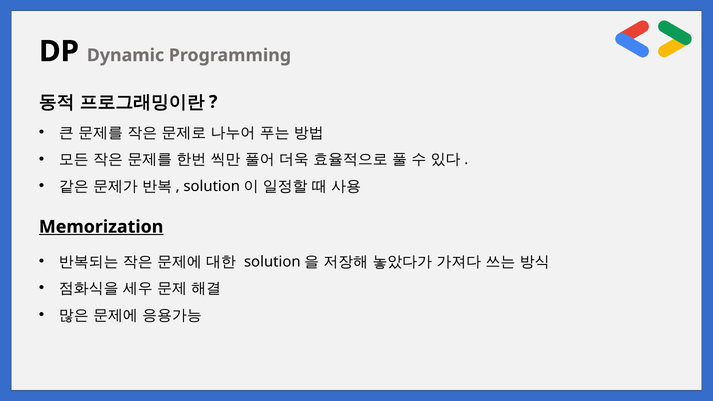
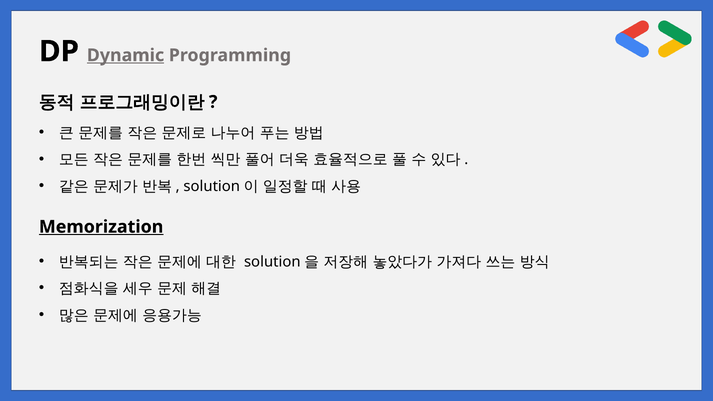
Dynamic underline: none -> present (125, 55)
